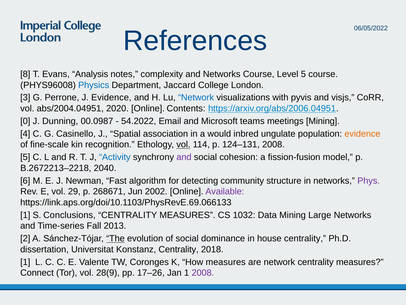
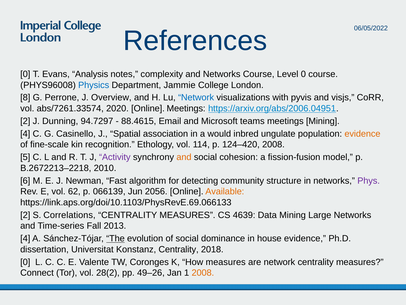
8: 8 -> 0 (25, 74)
Level 5: 5 -> 0 (303, 74)
Jaccard: Jaccard -> Jammie (180, 85)
3: 3 -> 8 (25, 98)
J Evidence: Evidence -> Overview (111, 98)
abs/2004.04951: abs/2004.04951 -> abs/7261.33574 (70, 108)
Online Contents: Contents -> Meetings (186, 108)
0: 0 -> 2 (25, 121)
00.0987: 00.0987 -> 94.7297 (97, 121)
54.2022: 54.2022 -> 88.4615 (139, 121)
vol underline: present -> none (183, 144)
124–131: 124–131 -> 124–420 (241, 144)
Activity colour: blue -> purple (115, 157)
and colour: purple -> orange (184, 157)
2040: 2040 -> 2010 (105, 168)
29: 29 -> 62 (74, 191)
268671: 268671 -> 066139 (109, 191)
2002: 2002 -> 2056 (156, 191)
Available colour: purple -> orange (225, 191)
1: 1 -> 2 (25, 215)
Conclusions: Conclusions -> Correlations (69, 215)
1032: 1032 -> 4639 (244, 215)
2: 2 -> 4 (25, 238)
house centrality: centrality -> evidence (305, 238)
1: 1 -> 0 (25, 262)
28(9: 28(9 -> 28(2 (108, 272)
17–26: 17–26 -> 49–26 (151, 272)
2008 colour: purple -> orange (203, 272)
